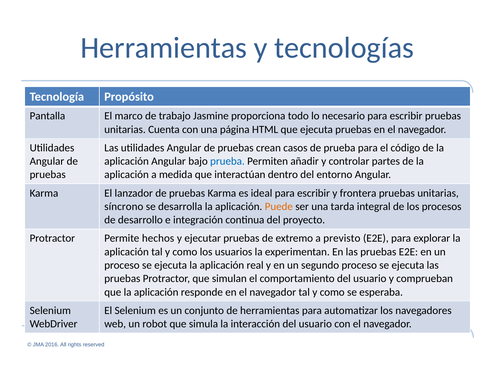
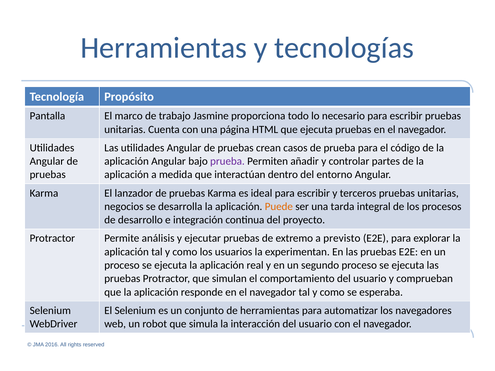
prueba colour: blue -> purple (227, 161)
frontera: frontera -> terceros (358, 193)
síncrono: síncrono -> negocios (124, 207)
hechos: hechos -> análisis (158, 239)
